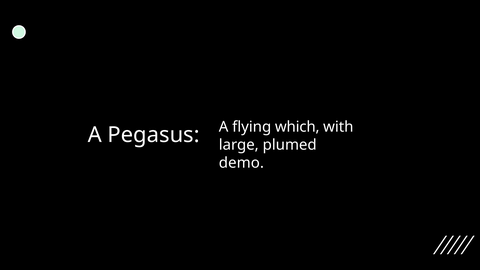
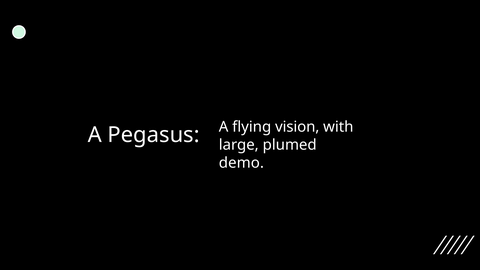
which: which -> vision (297, 127)
